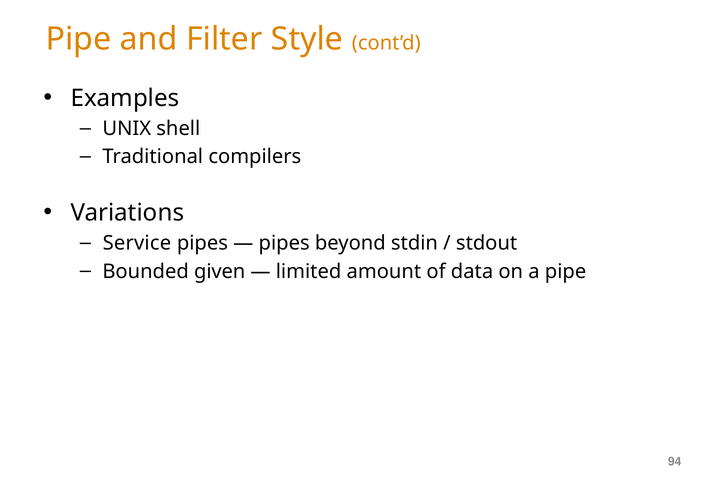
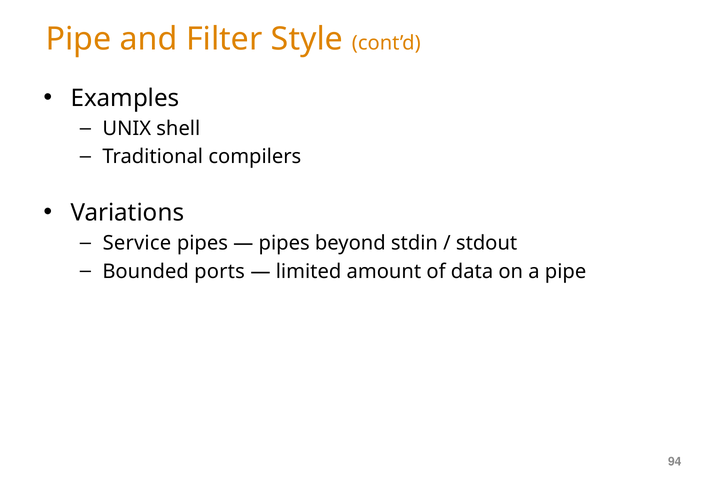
given: given -> ports (220, 271)
